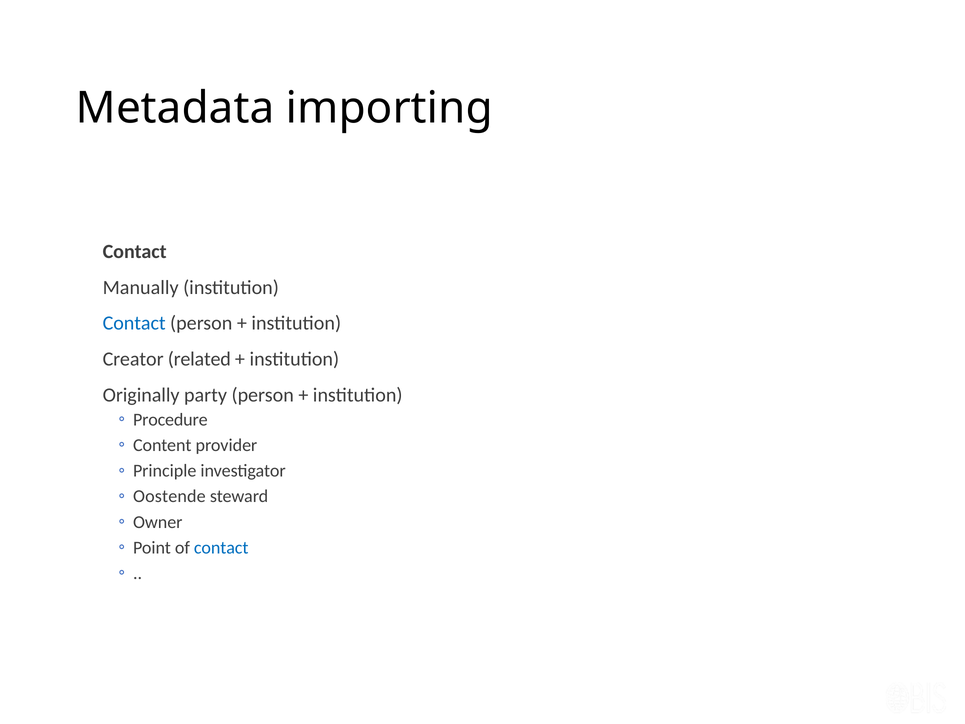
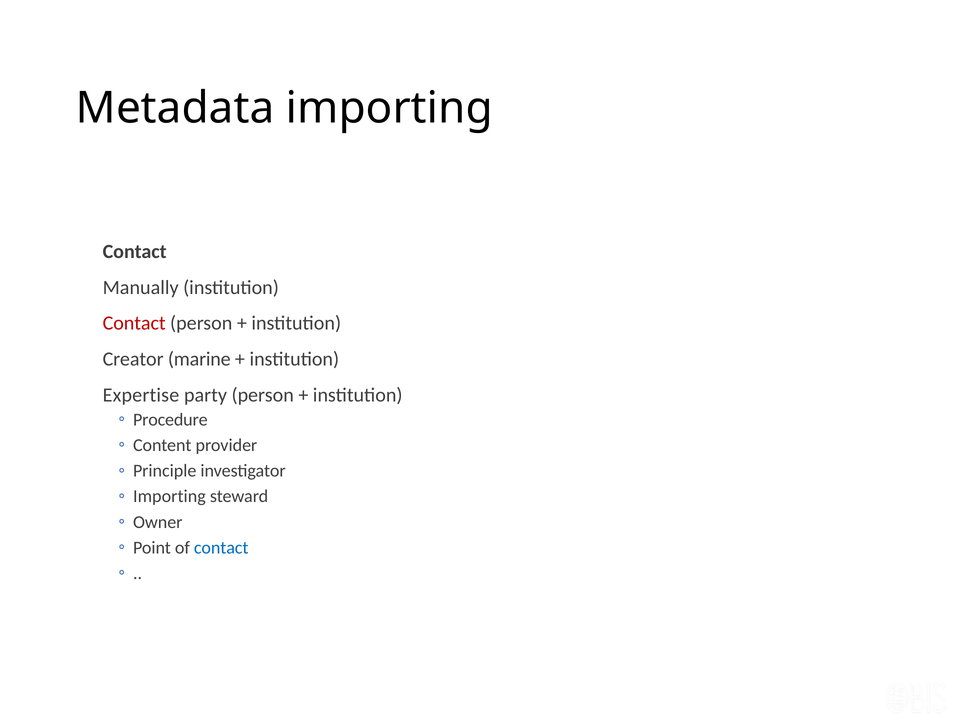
Contact colour: blue -> red (134, 323)
related: related -> marine (199, 359)
Originally: Originally -> Expertise (141, 395)
Oostende: Oostende -> Importing (169, 496)
